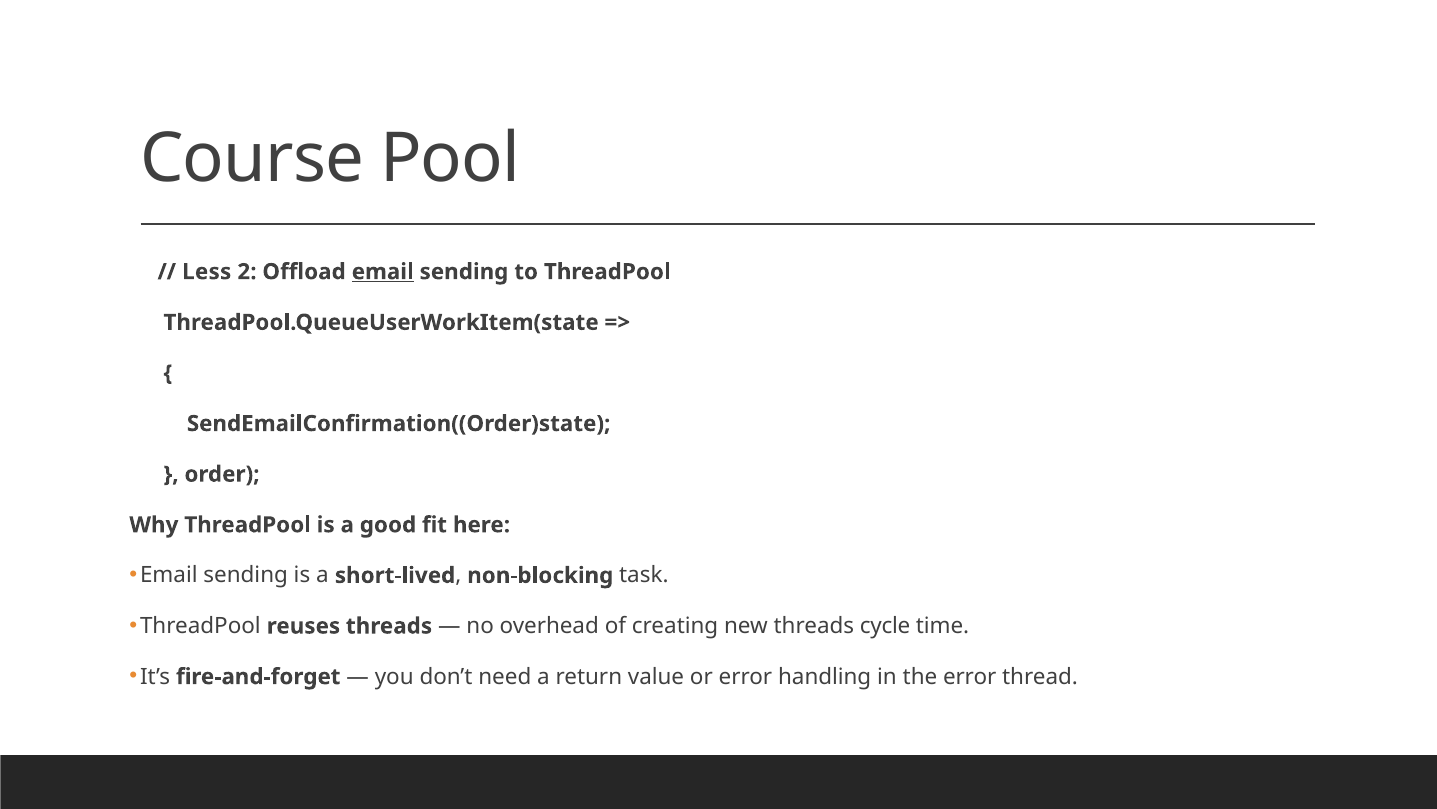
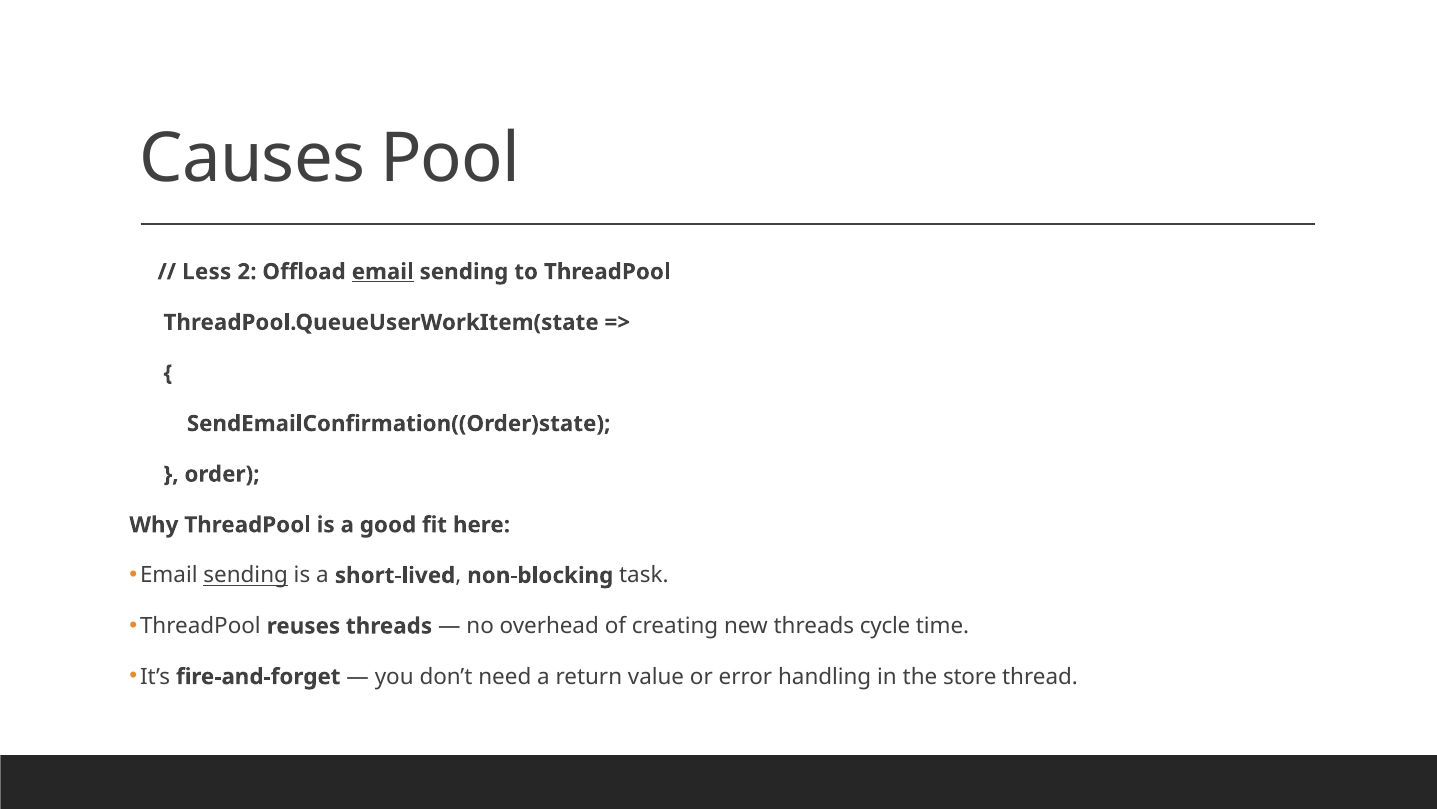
Course: Course -> Causes (252, 159)
sending underline: none -> present (246, 575)
the error: error -> store (970, 676)
